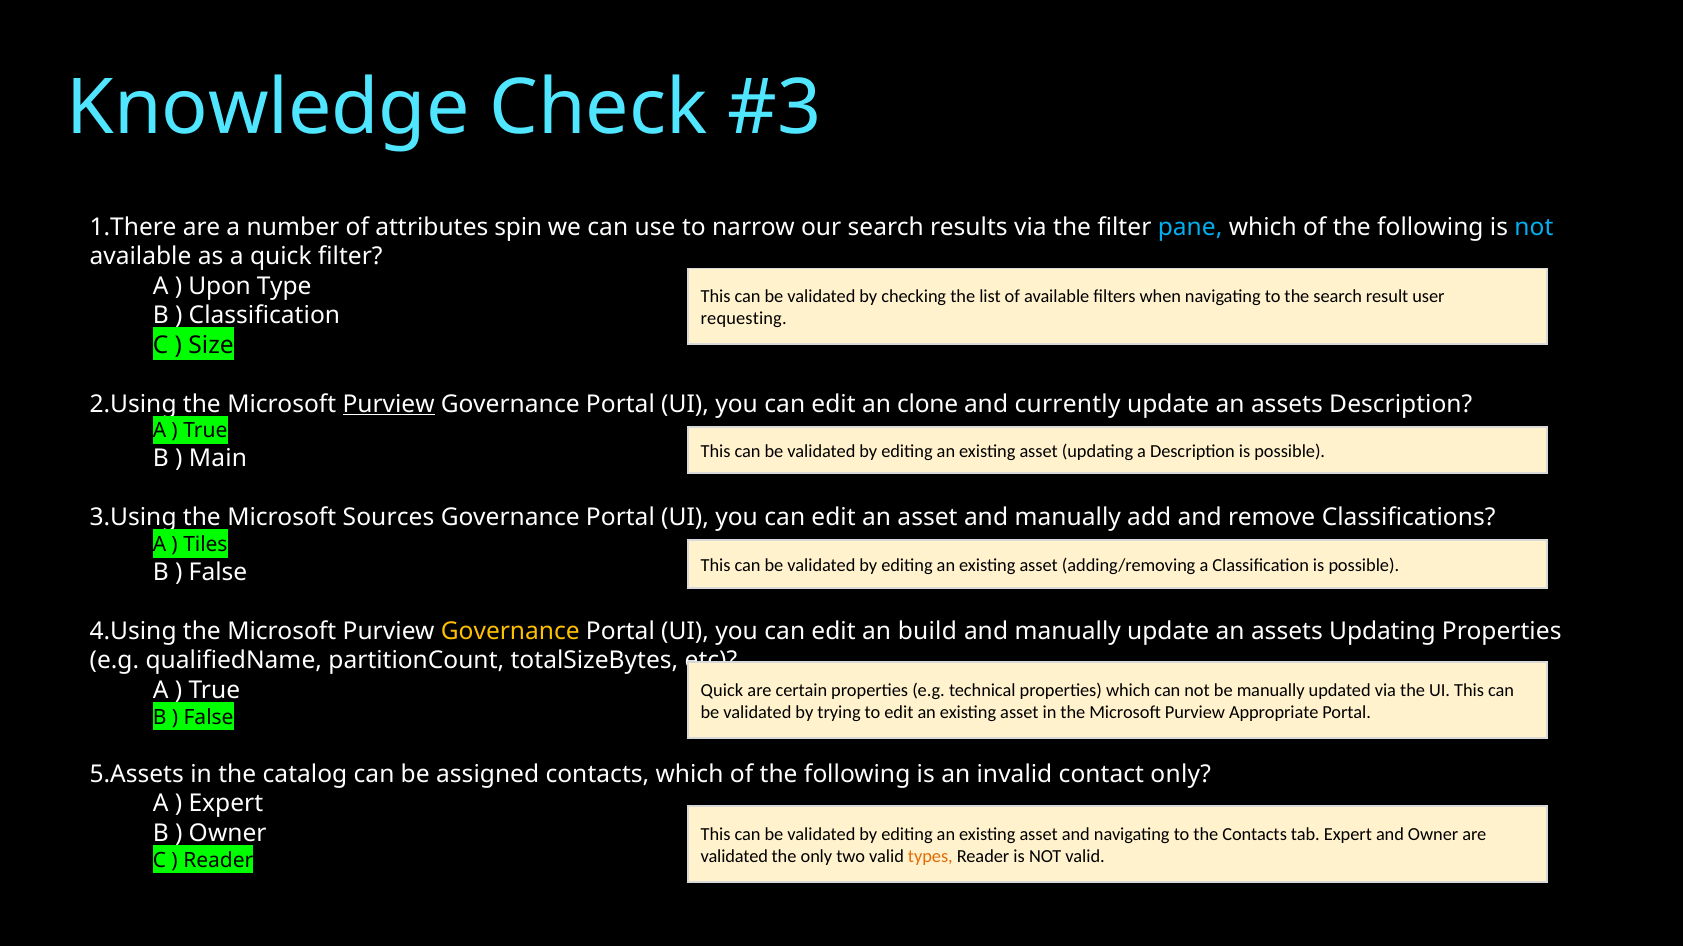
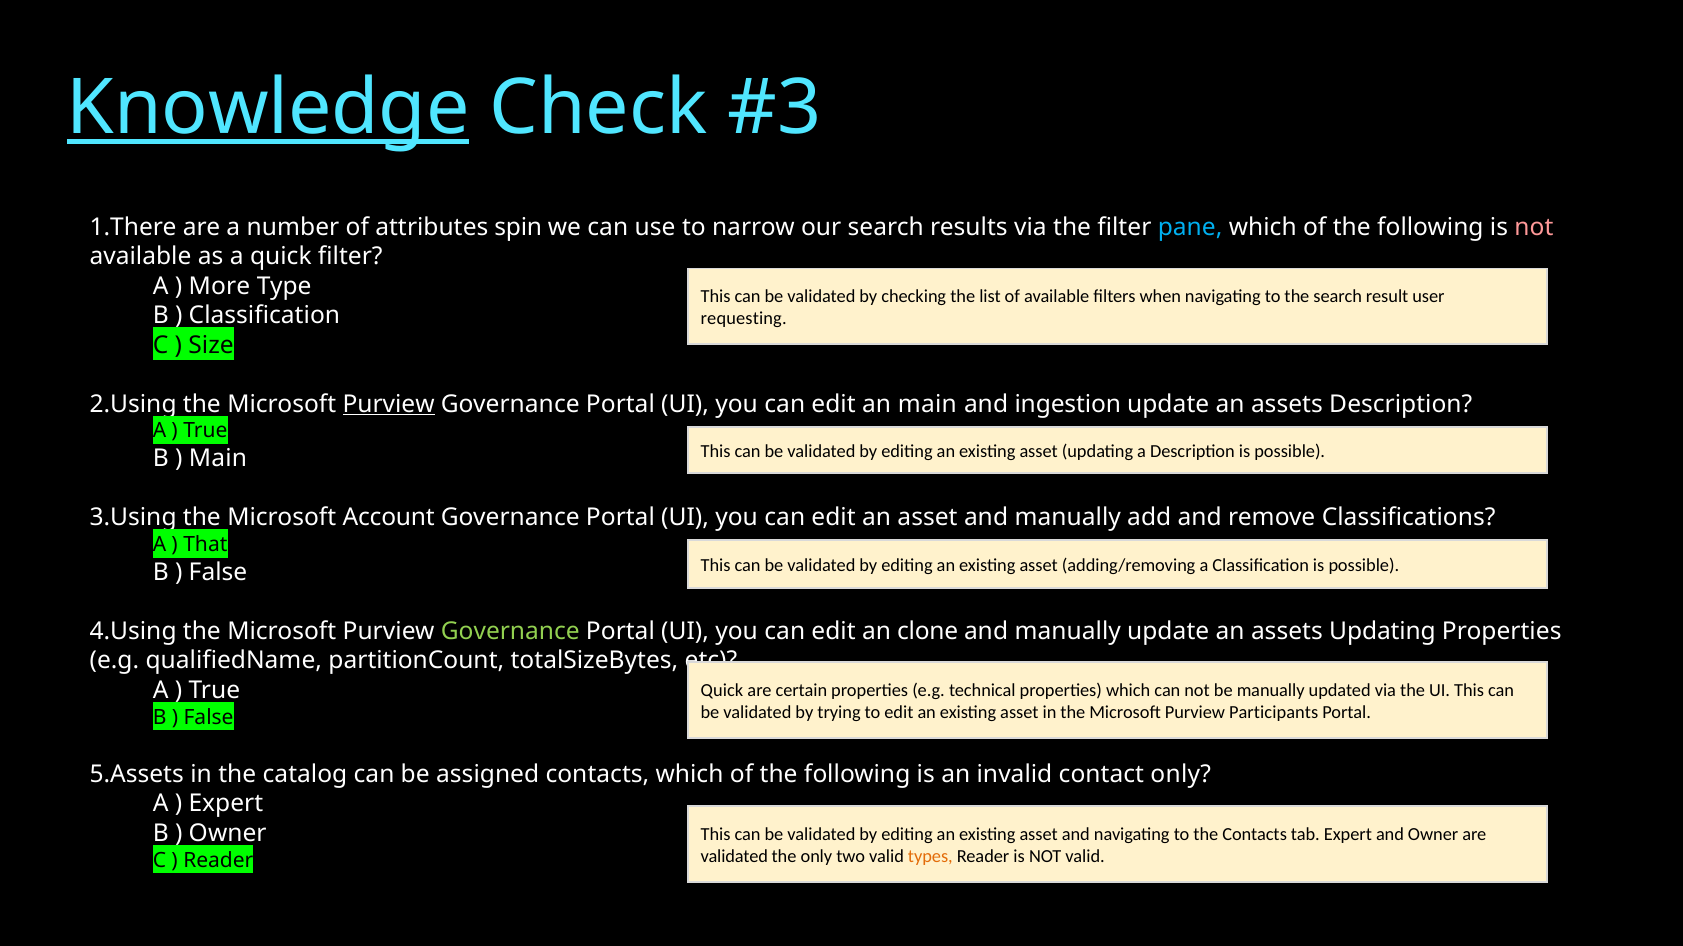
Knowledge underline: none -> present (268, 109)
not colour: light blue -> pink (1534, 227)
Upon: Upon -> More (219, 286)
an clone: clone -> main (927, 404)
currently: currently -> ingestion (1068, 404)
Sources: Sources -> Account (389, 518)
Tiles: Tiles -> That (205, 545)
Governance colour: yellow -> light green (510, 632)
build: build -> clone (928, 632)
Appropriate: Appropriate -> Participants (1274, 713)
